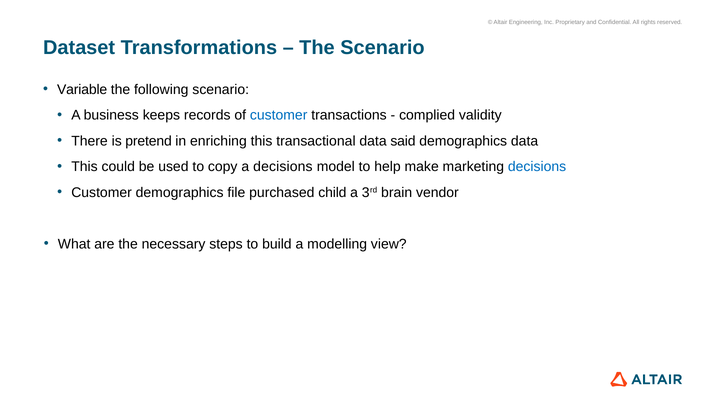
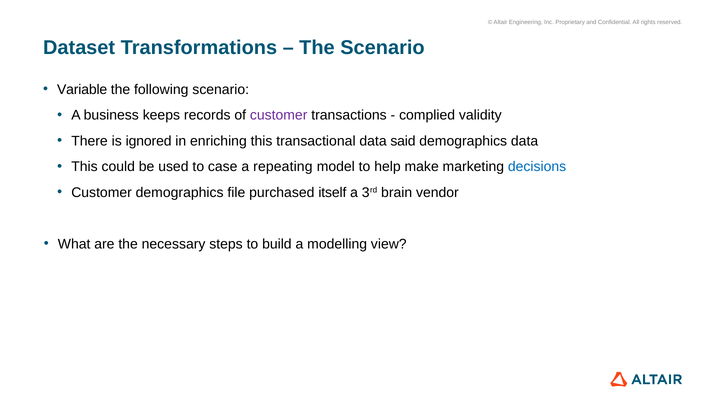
customer colour: blue -> purple (279, 115)
pretend: pretend -> ignored (149, 141)
copy: copy -> case (223, 167)
a decisions: decisions -> repeating (283, 167)
child: child -> itself (332, 193)
